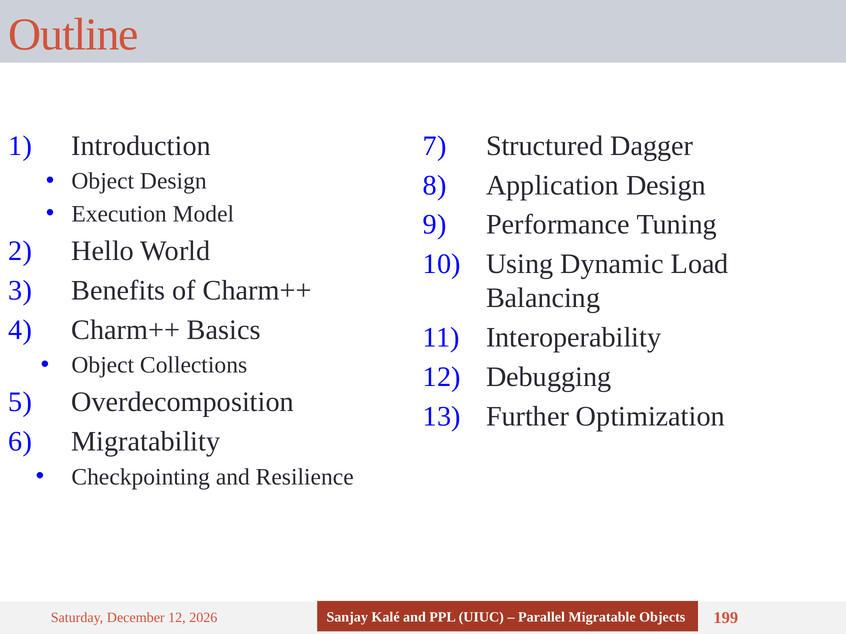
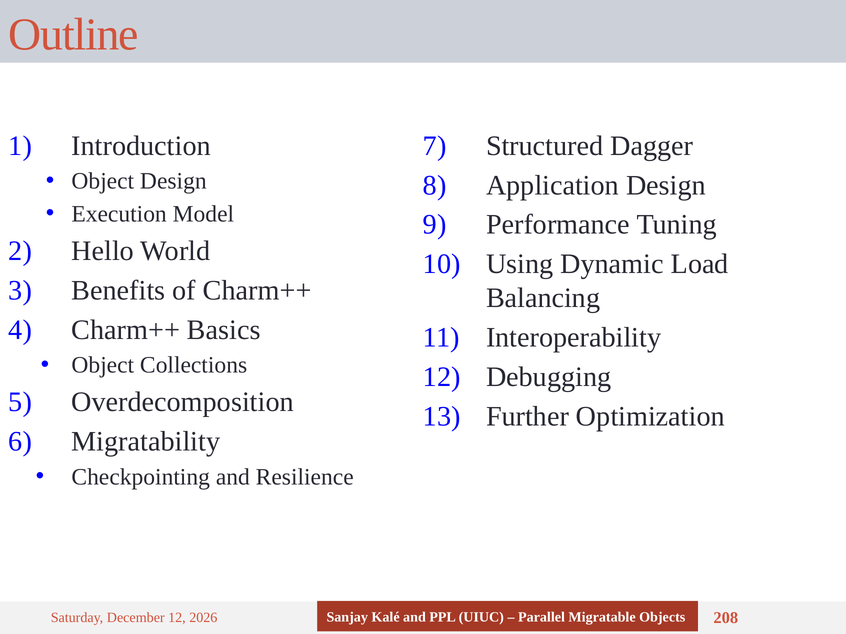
199: 199 -> 208 (726, 618)
